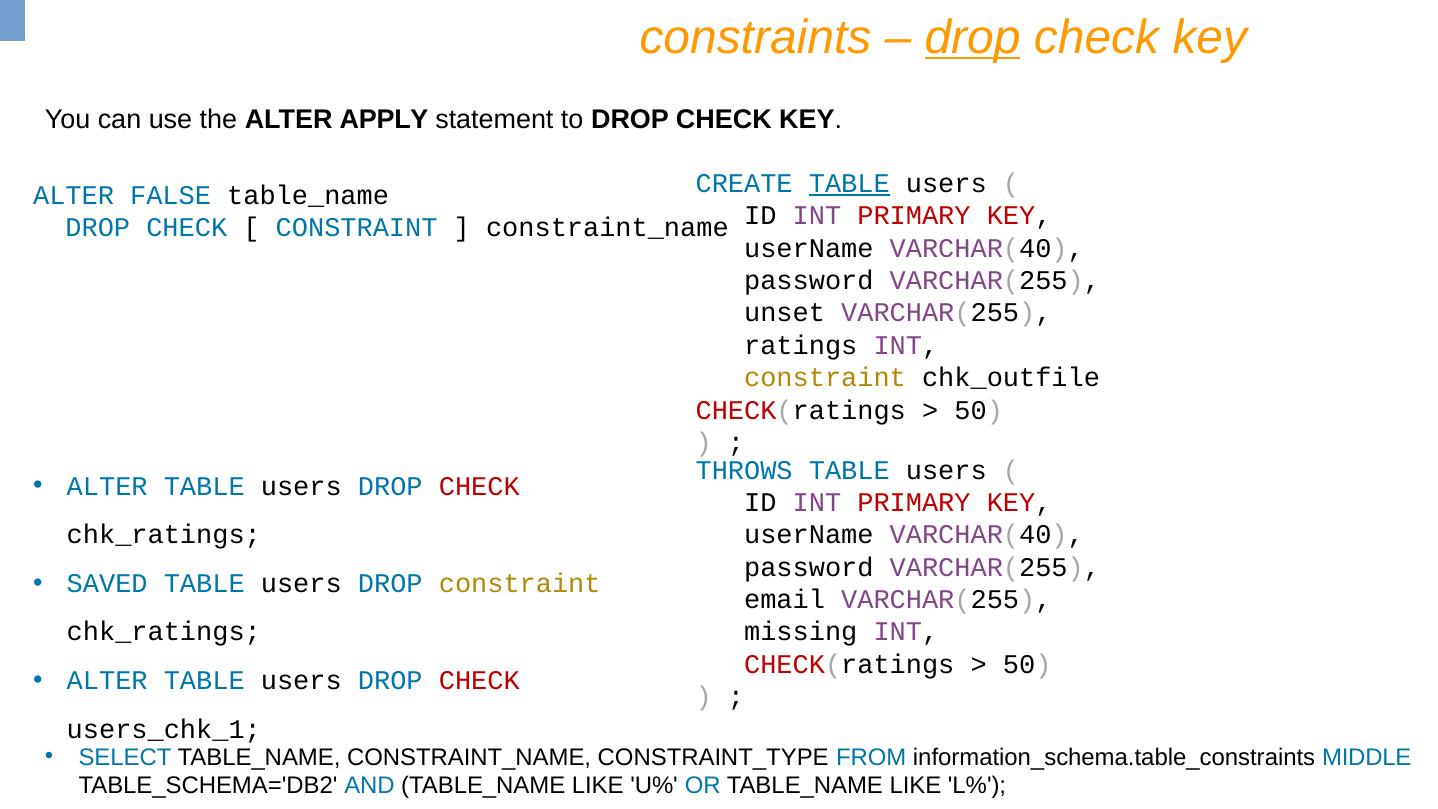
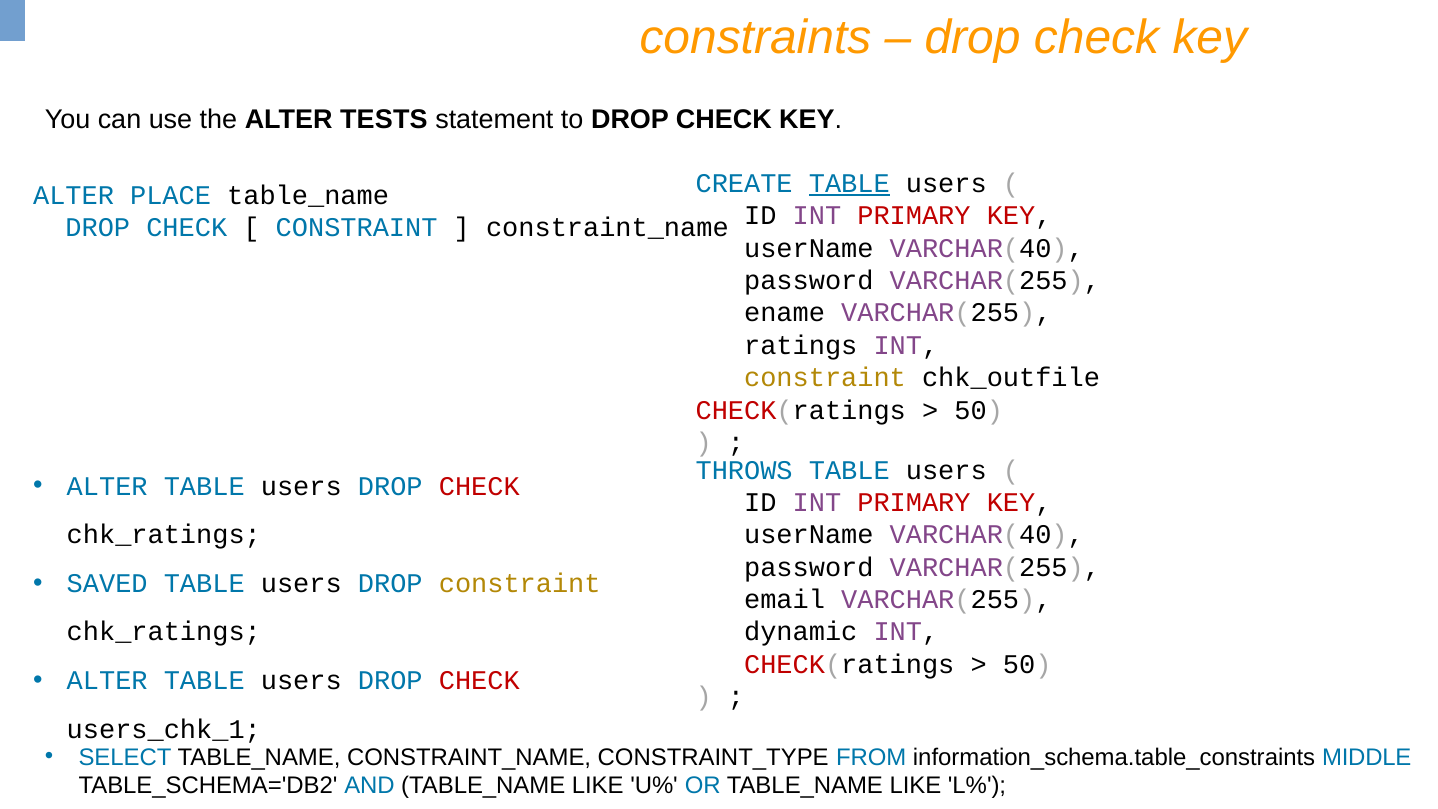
drop underline: present -> none (973, 37)
APPLY: APPLY -> TESTS (384, 120)
FALSE: FALSE -> PLACE (171, 195)
unset: unset -> ename (785, 313)
missing: missing -> dynamic (801, 632)
